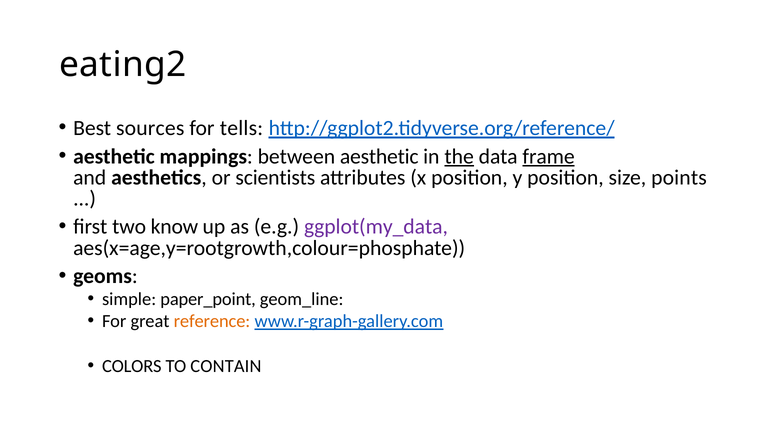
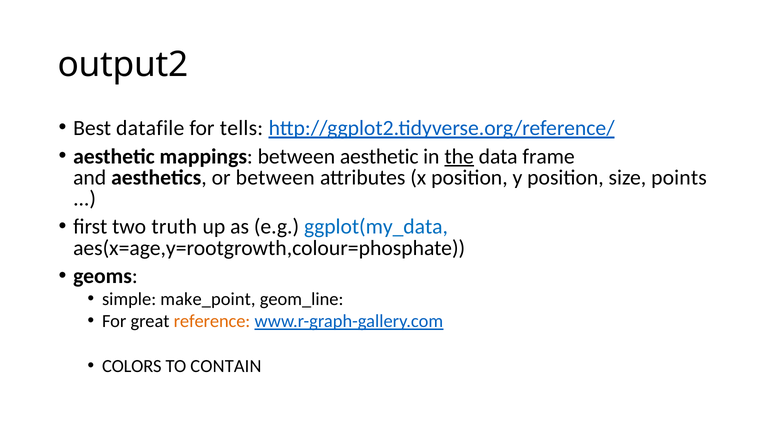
eating2: eating2 -> output2 (123, 65)
sources: sources -> datafile (150, 128)
frame underline: present -> none (549, 156)
or scientists: scientists -> between (275, 178)
know: know -> truth (174, 227)
ggplot(my_data colour: purple -> blue (376, 227)
paper_point: paper_point -> make_point (208, 299)
